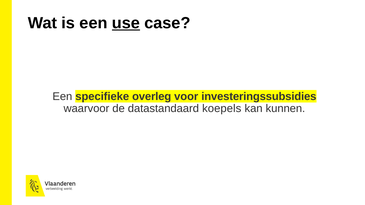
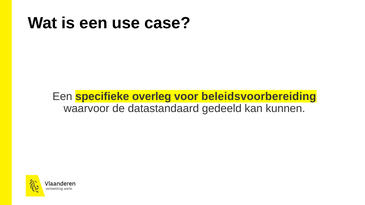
use underline: present -> none (126, 23)
investeringssubsidies: investeringssubsidies -> beleidsvoorbereiding (259, 97)
koepels: koepels -> gedeeld (222, 109)
